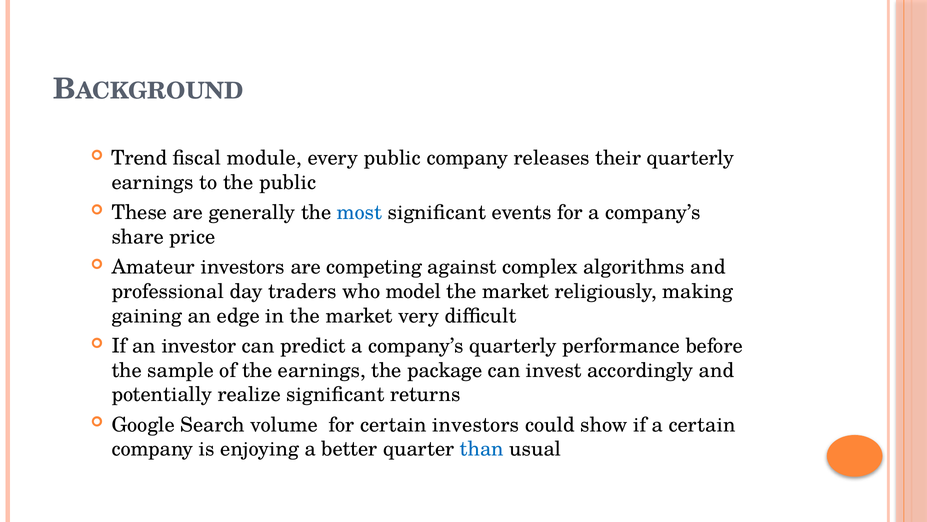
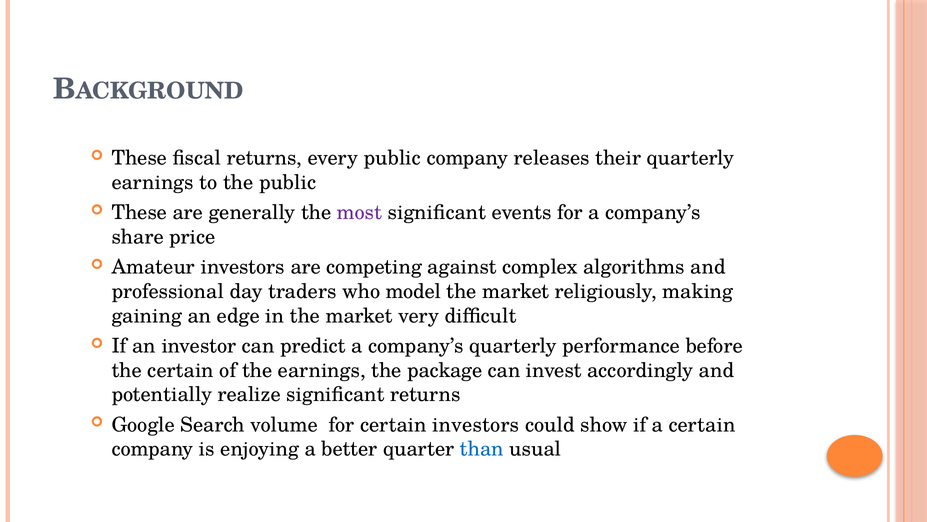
Trend: Trend -> These (139, 158)
fiscal module: module -> returns (264, 158)
most colour: blue -> purple (360, 212)
the sample: sample -> certain (181, 370)
